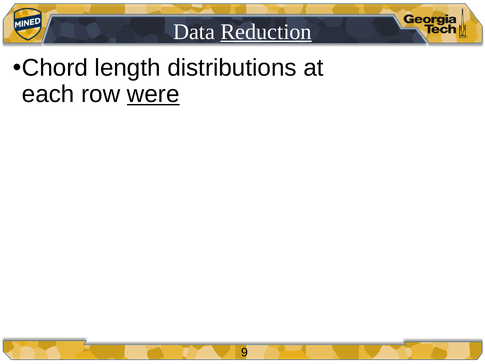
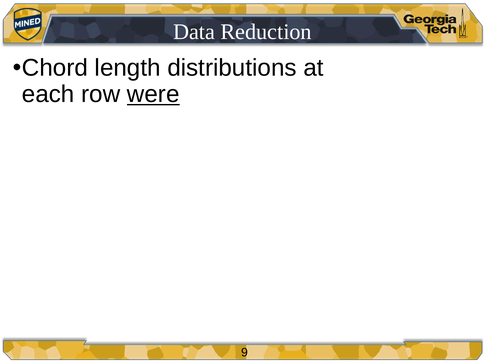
Reduction underline: present -> none (266, 32)
